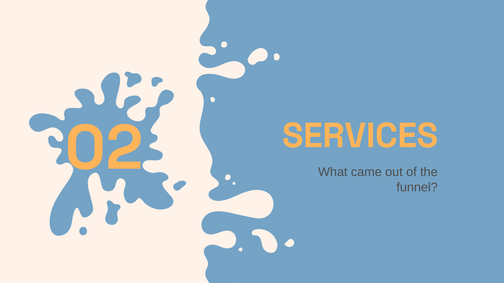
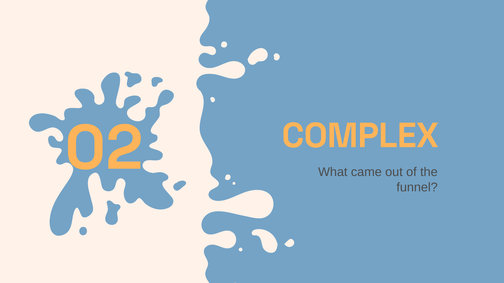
SERVICES: SERVICES -> COMPLEX (360, 136)
